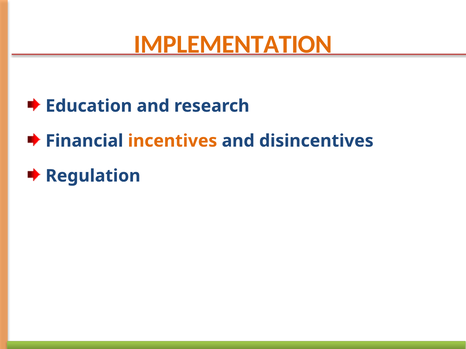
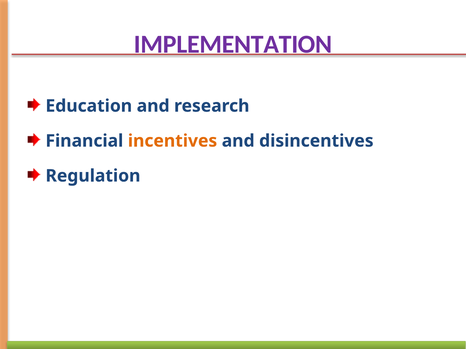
IMPLEMENTATION colour: orange -> purple (233, 44)
